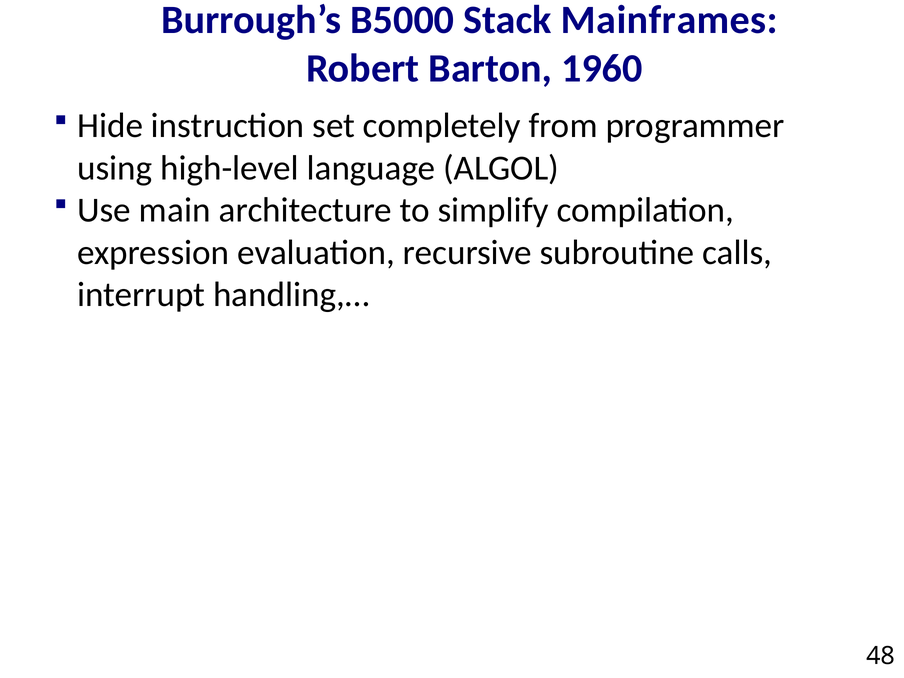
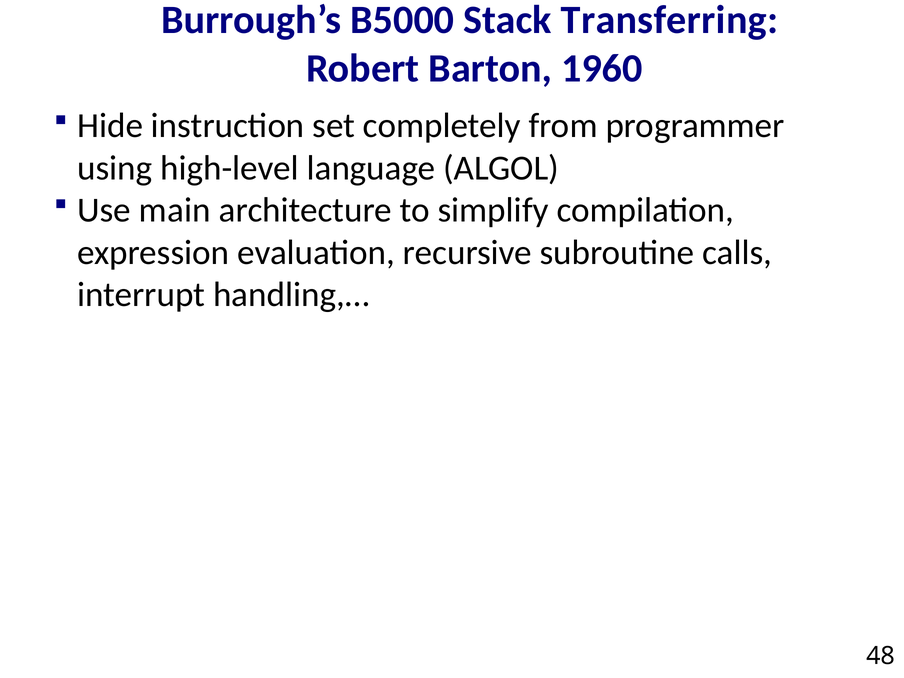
Mainframes: Mainframes -> Transferring (670, 20)
